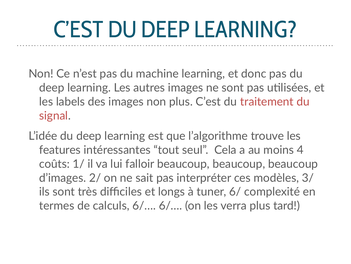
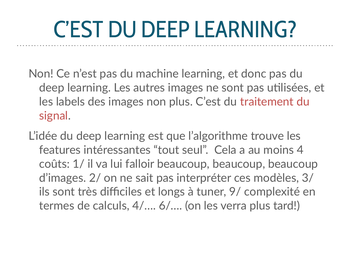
6/: 6/ -> 9/ (235, 192)
calculs 6/…: 6/… -> 4/… (144, 206)
